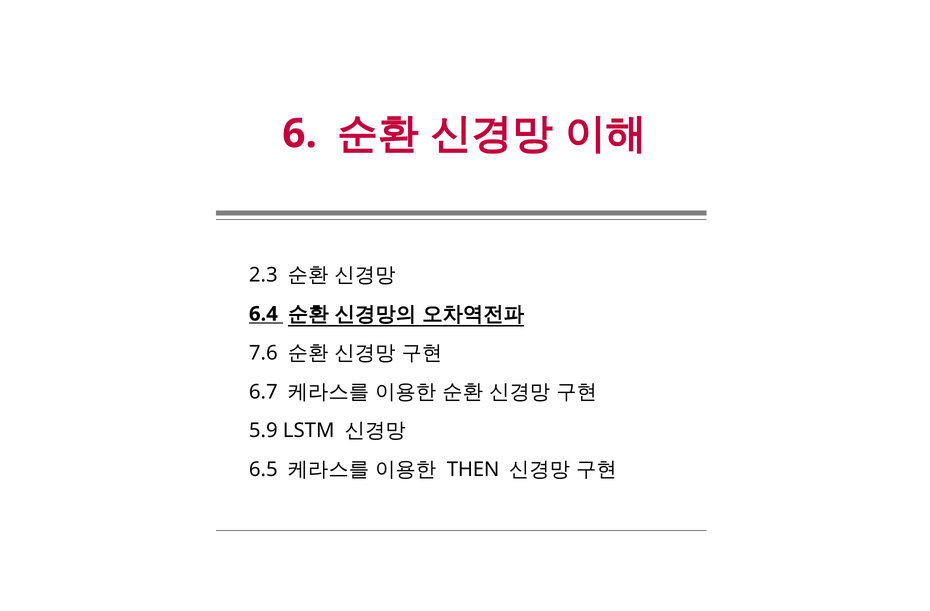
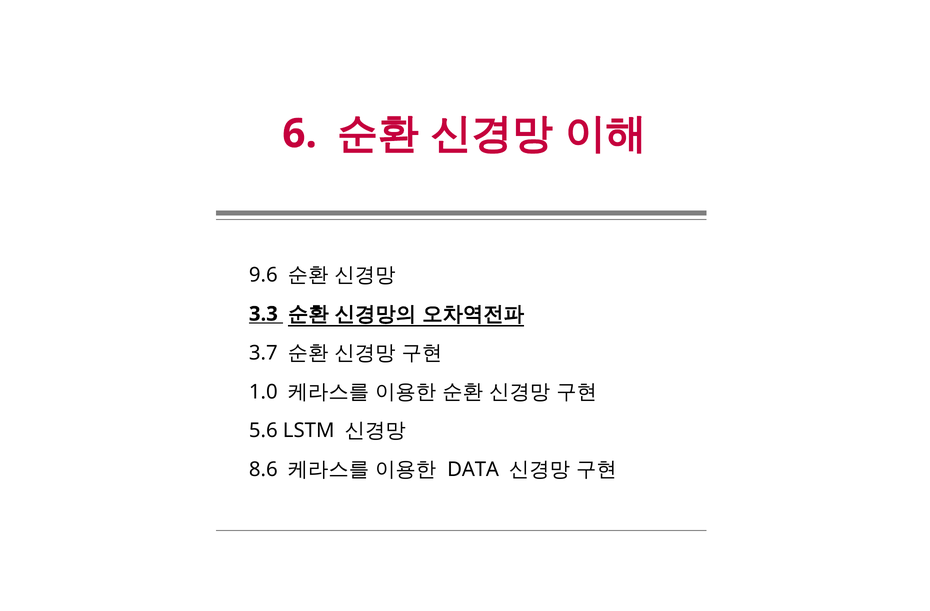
2.3: 2.3 -> 9.6 (263, 275)
6.4: 6.4 -> 3.3 (263, 314)
7.6: 7.6 -> 3.7 (263, 353)
6.7: 6.7 -> 1.0 (263, 392)
5.9: 5.9 -> 5.6 (263, 431)
6.5: 6.5 -> 8.6 (263, 470)
THEN: THEN -> DATA (473, 470)
